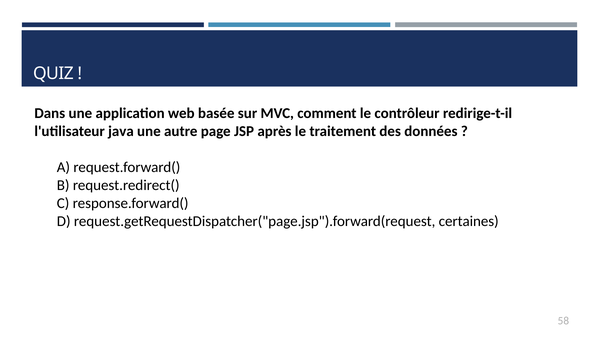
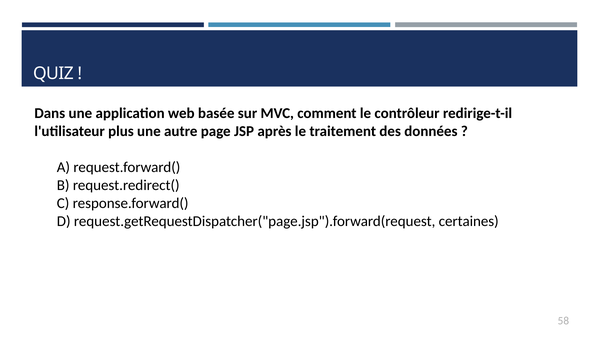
java: java -> plus (121, 131)
